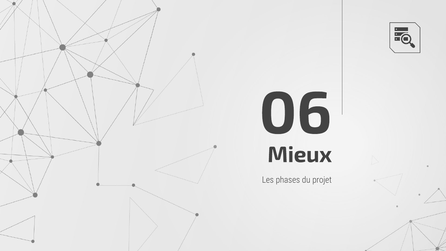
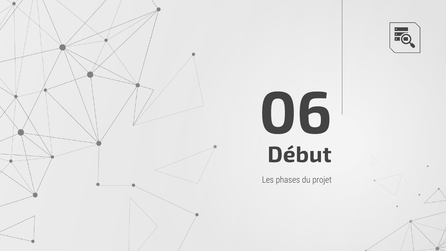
Mieux: Mieux -> Début (300, 155)
